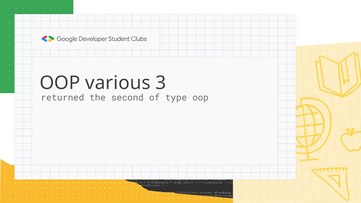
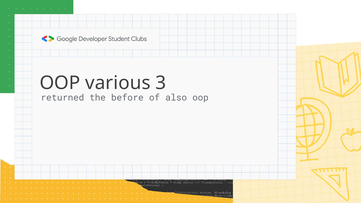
second: second -> before (127, 98)
type: type -> also (176, 98)
